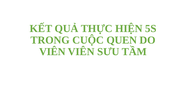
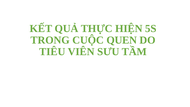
VIÊN: VIÊN -> TIÊU (52, 52)
